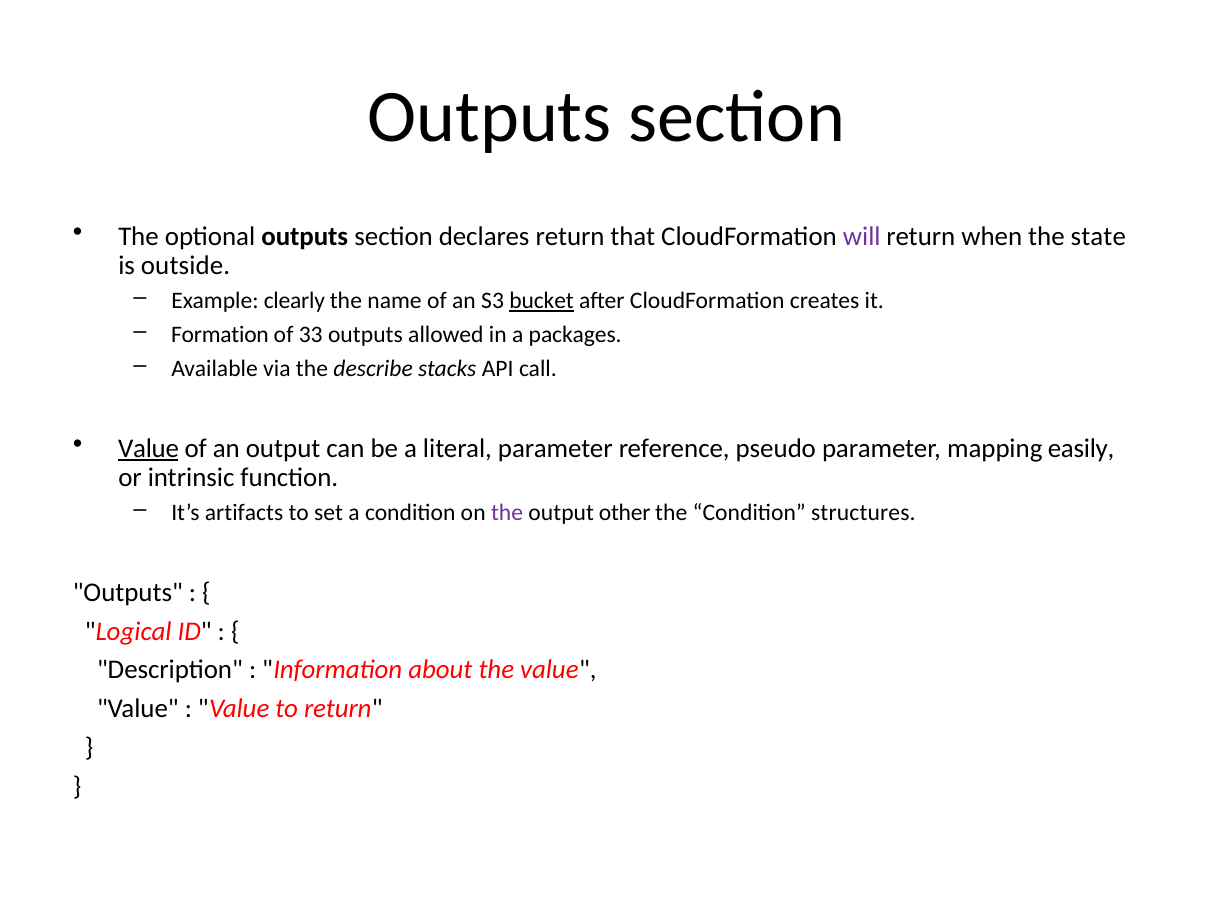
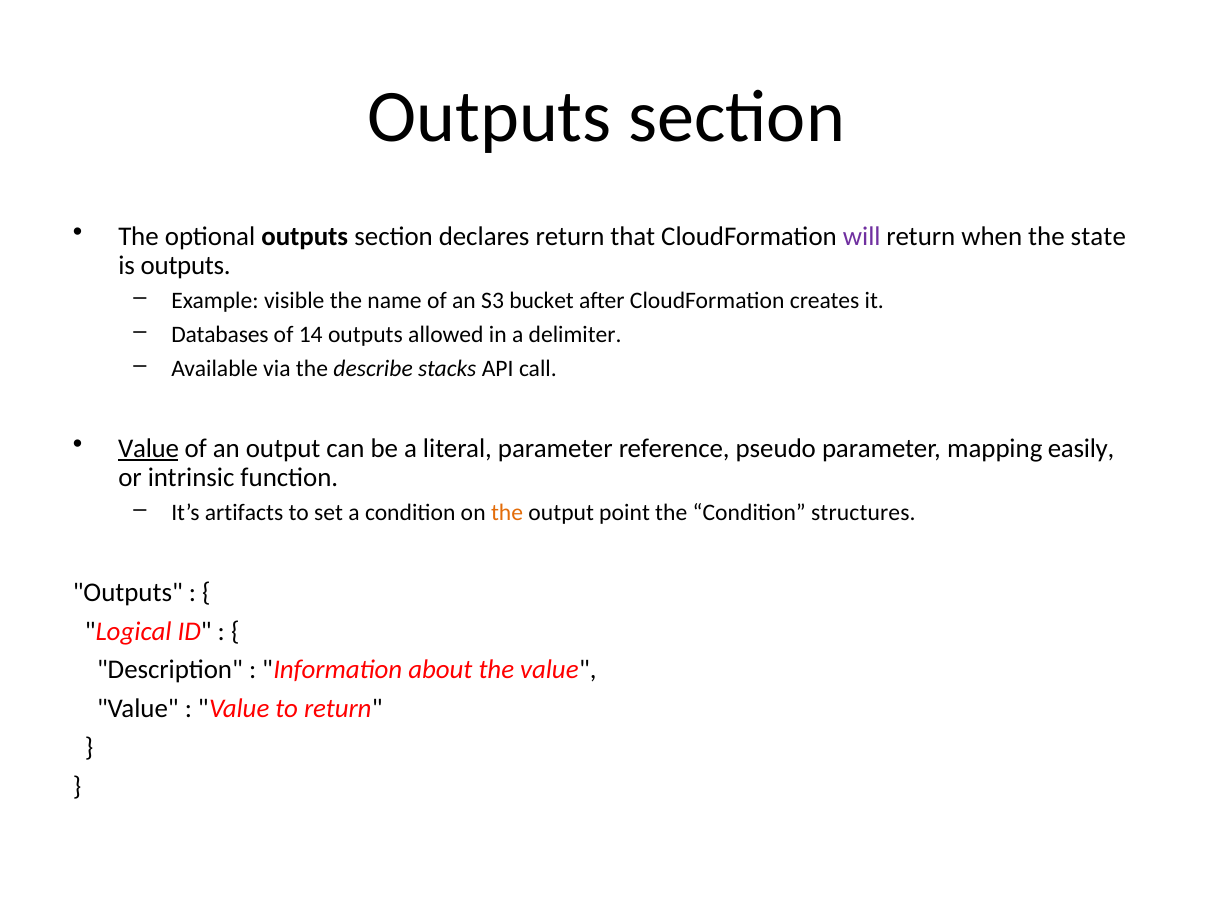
is outside: outside -> outputs (186, 265)
clearly: clearly -> visible (294, 301)
bucket underline: present -> none (542, 301)
Formation: Formation -> Databases (220, 335)
33: 33 -> 14 (311, 335)
packages: packages -> delimiter (575, 335)
the colour: purple -> orange (507, 513)
other: other -> point (625, 513)
